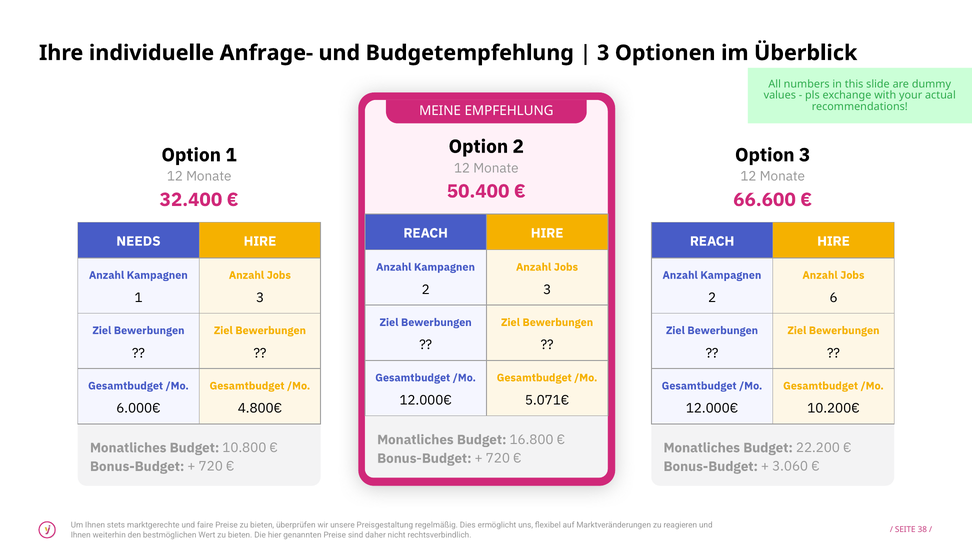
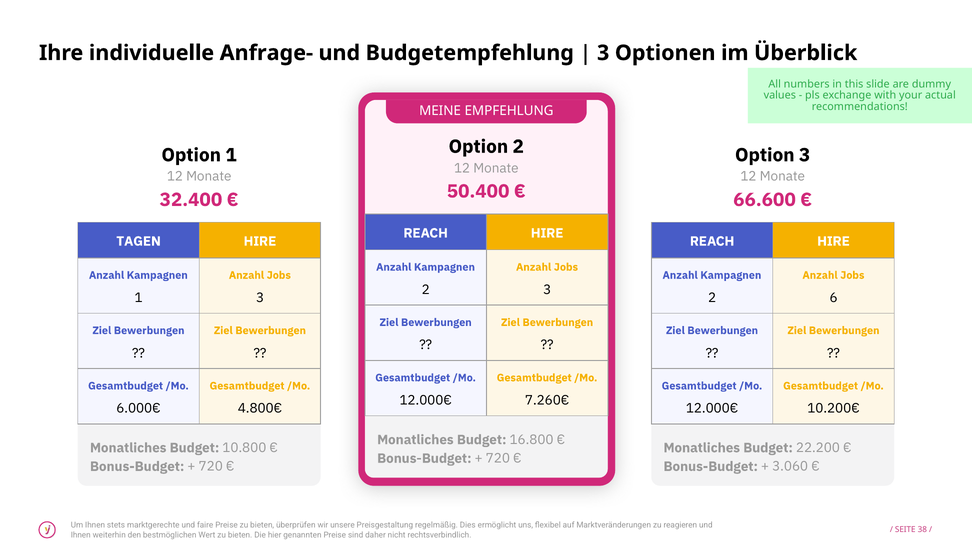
NEEDS: NEEDS -> TAGEN (139, 241)
5.071€: 5.071€ -> 7.260€ (547, 400)
